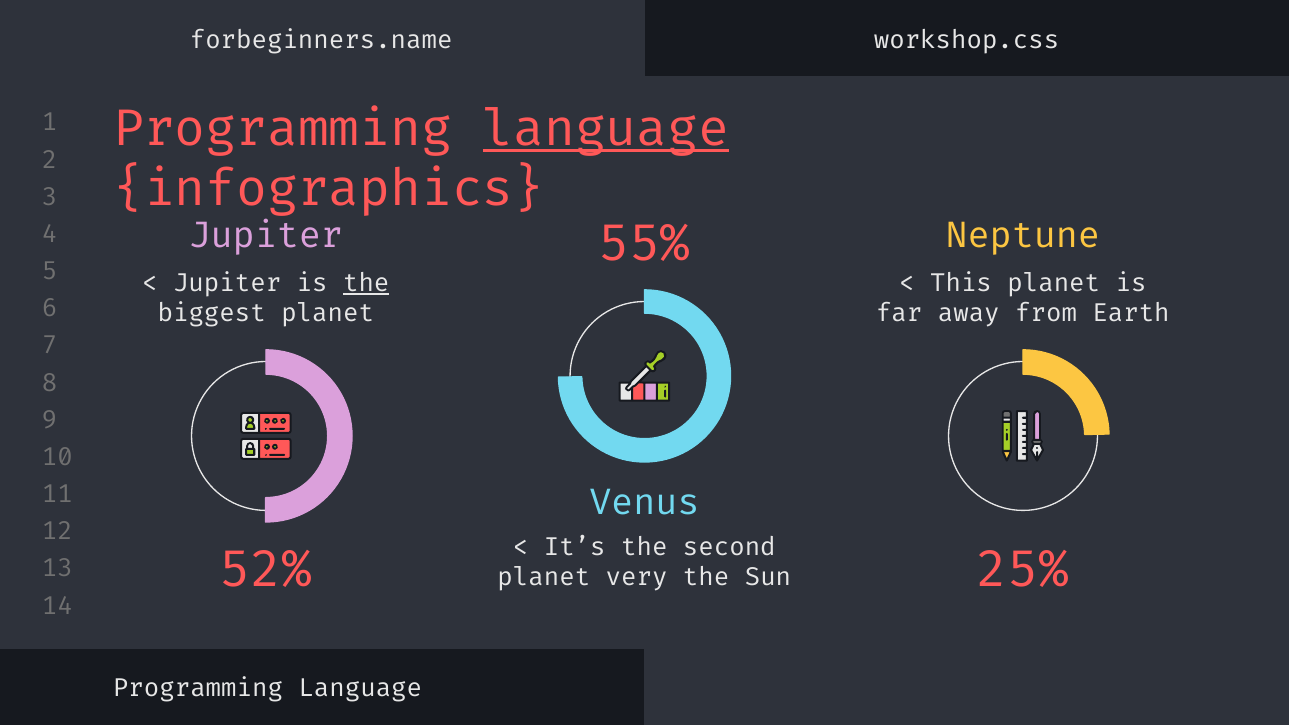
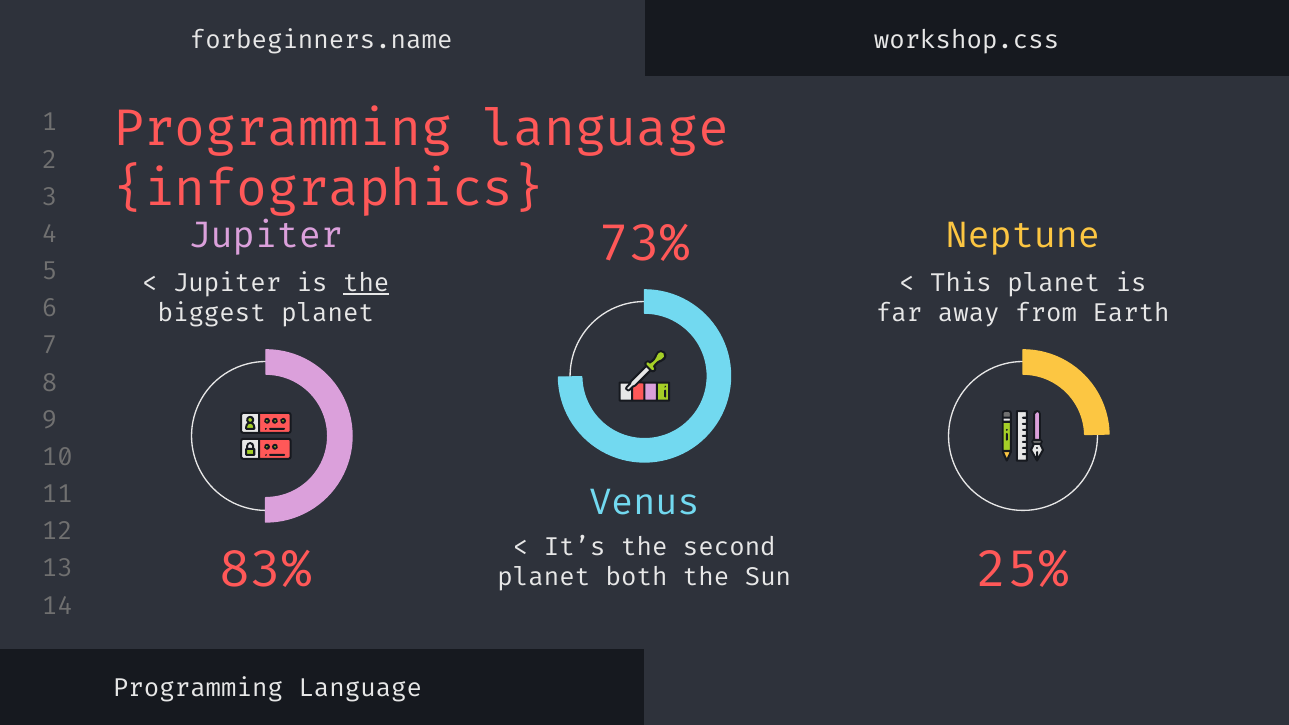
language underline: present -> none (606, 129)
55%: 55% -> 73% (645, 244)
52%: 52% -> 83% (266, 570)
very: very -> both (637, 578)
